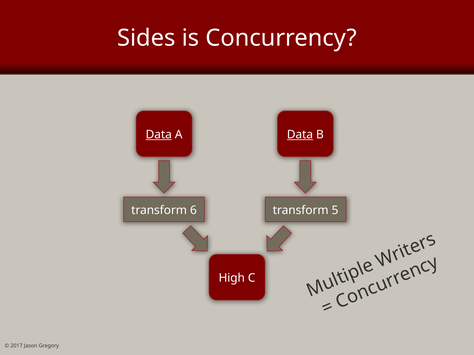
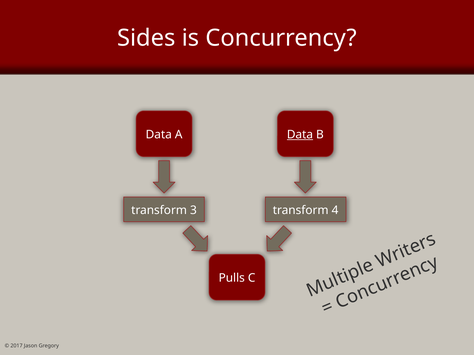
Data underline: present -> none (159, 135)
6: 6 -> 3 (193, 210)
5: 5 -> 4 (335, 210)
High: High -> Pulls (232, 278)
